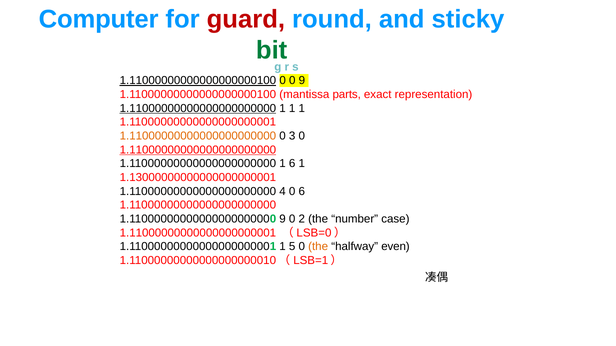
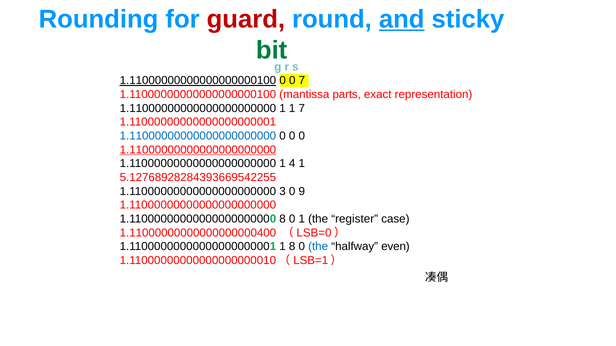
Computer: Computer -> Rounding (99, 19)
and underline: none -> present (402, 19)
0 9: 9 -> 7 (302, 81)
1.11000000000000000000000 underline: present -> none (198, 108)
1 1 1: 1 -> 7 (302, 108)
1.11000000000000000000000 colour: orange -> blue (198, 136)
3: 3 -> 0 (292, 136)
1 6: 6 -> 4 (292, 164)
1.13000000000000000000001: 1.13000000000000000000001 -> 5.12768928284393669542255 (198, 178)
4: 4 -> 3 (283, 192)
0 6: 6 -> 9 (302, 192)
1.11000000000000000000000 9: 9 -> 8 (283, 219)
0 2: 2 -> 1 (302, 219)
number: number -> register (355, 219)
1.11000000000000000000001: 1.11000000000000000000001 -> 1.11000000000000000000400 (198, 233)
1 5: 5 -> 8 (292, 247)
the colour: orange -> blue (318, 247)
